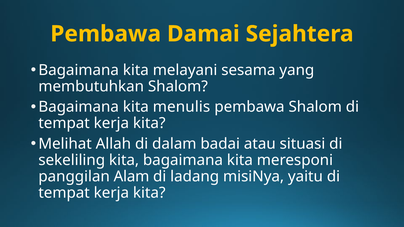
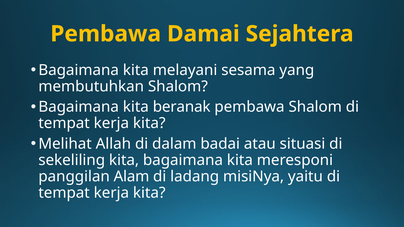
menulis: menulis -> beranak (182, 107)
